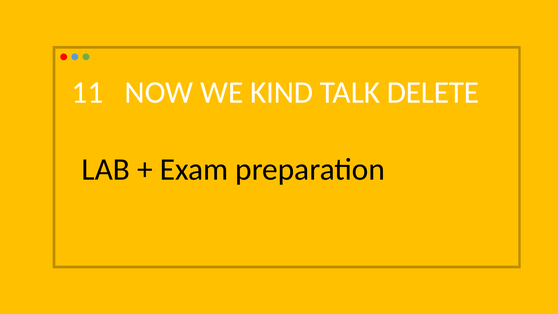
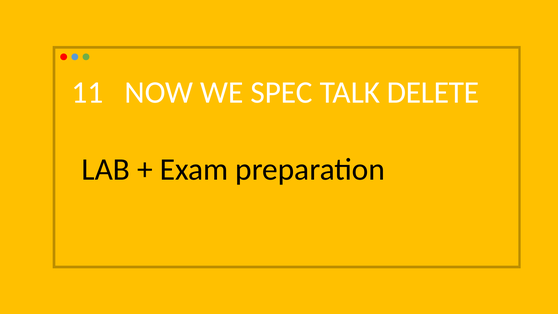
KIND: KIND -> SPEC (282, 93)
